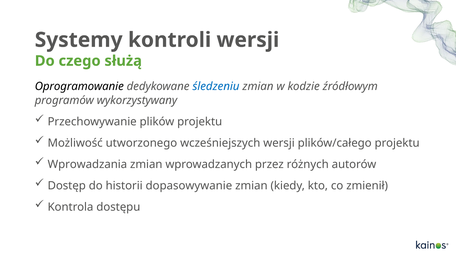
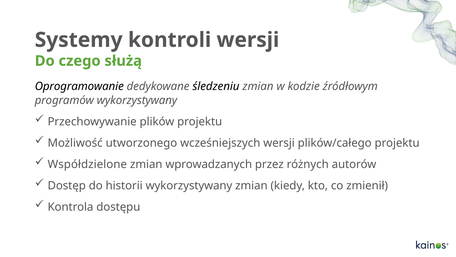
śledzeniu colour: blue -> black (216, 86)
Wprowadzania: Wprowadzania -> Współdzielone (87, 164)
historii dopasowywanie: dopasowywanie -> wykorzystywany (189, 185)
